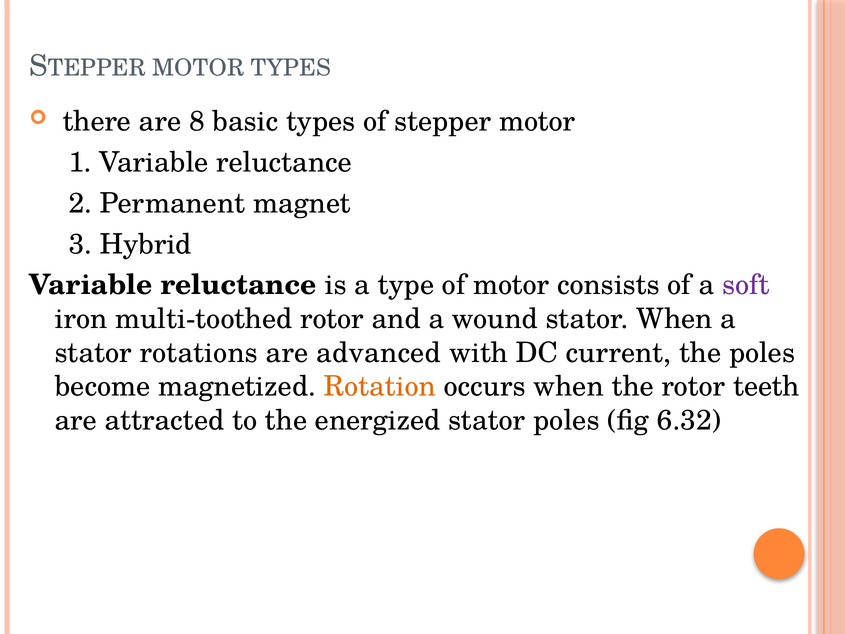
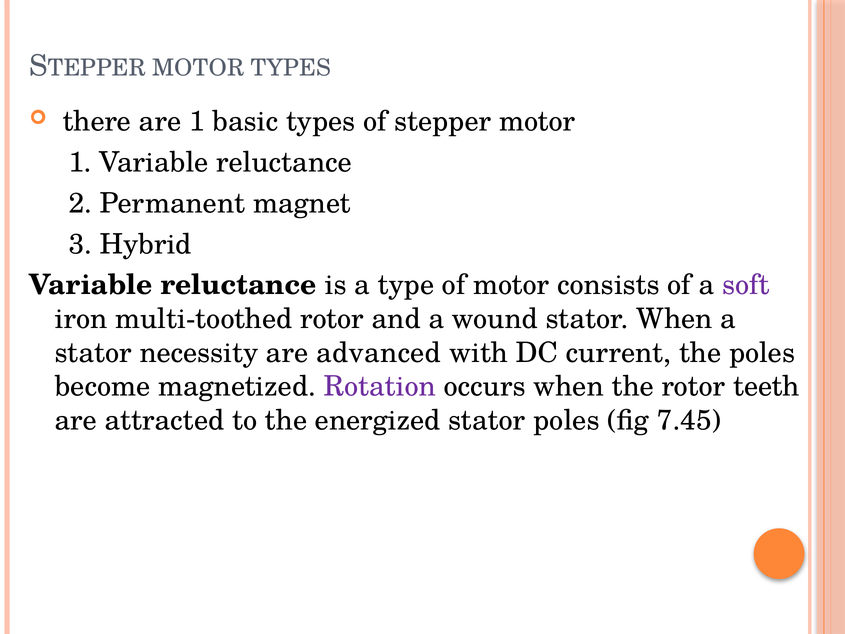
are 8: 8 -> 1 (197, 122)
rotations: rotations -> necessity (199, 353)
Rotation colour: orange -> purple (380, 386)
6.32: 6.32 -> 7.45 (689, 420)
